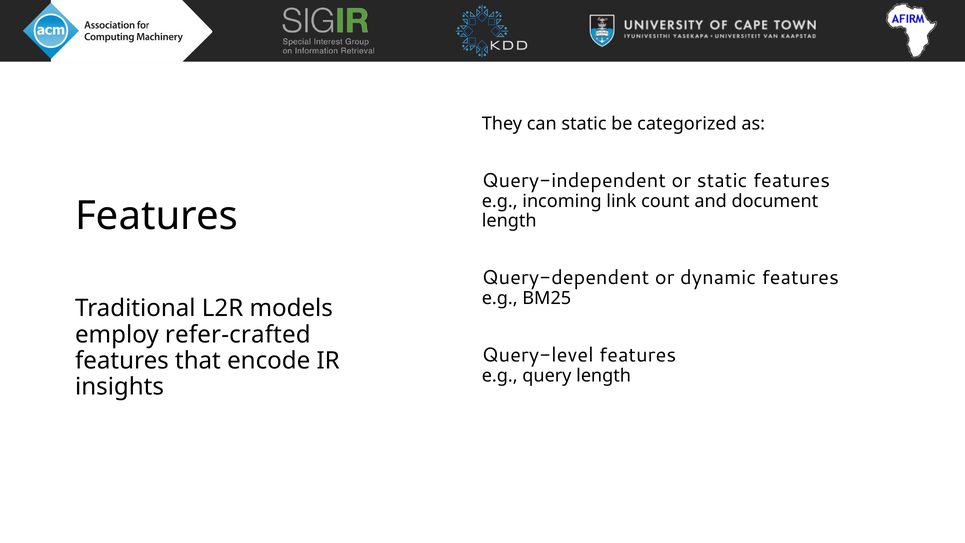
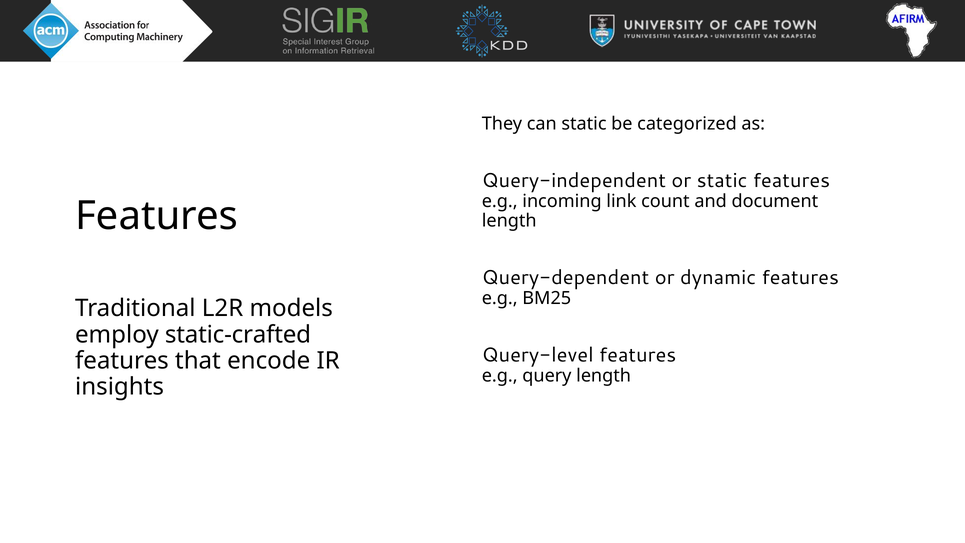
refer-crafted: refer-crafted -> static-crafted (238, 334)
